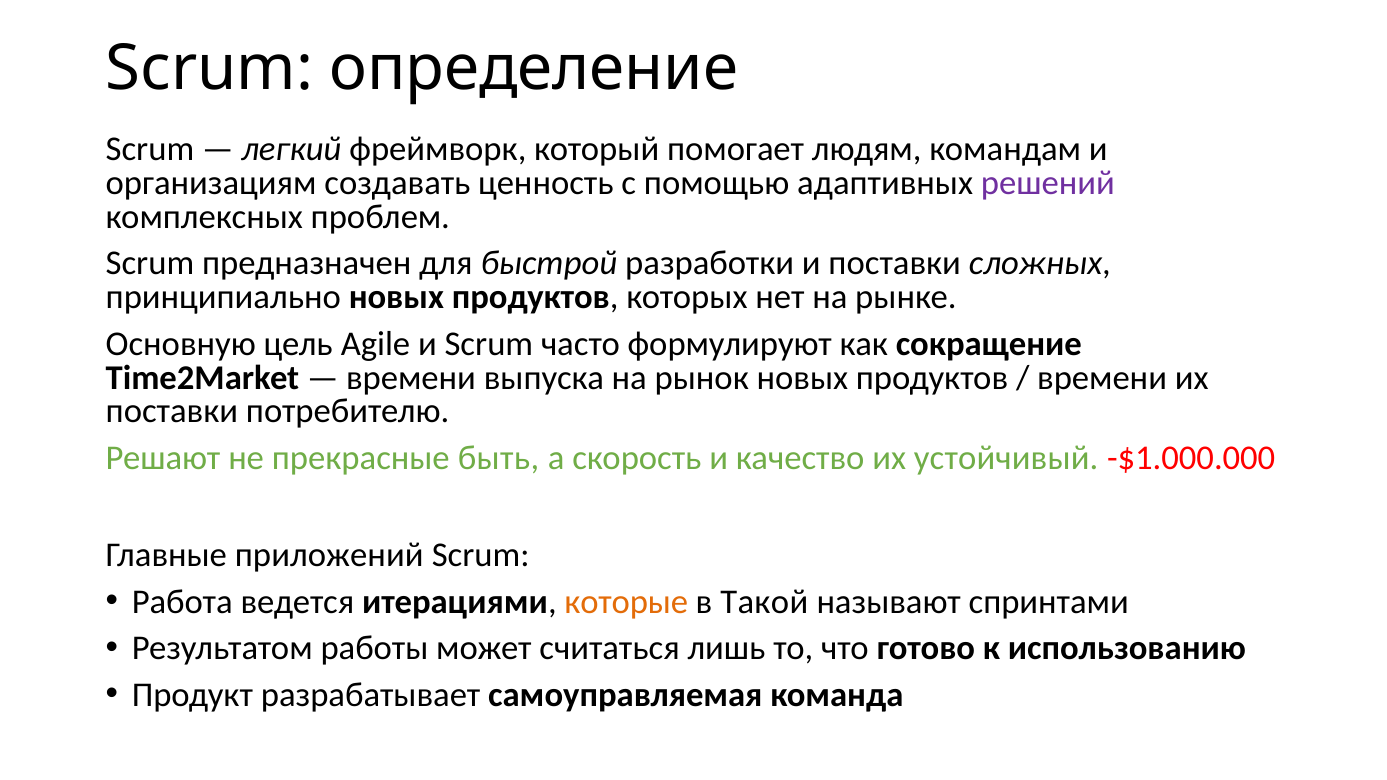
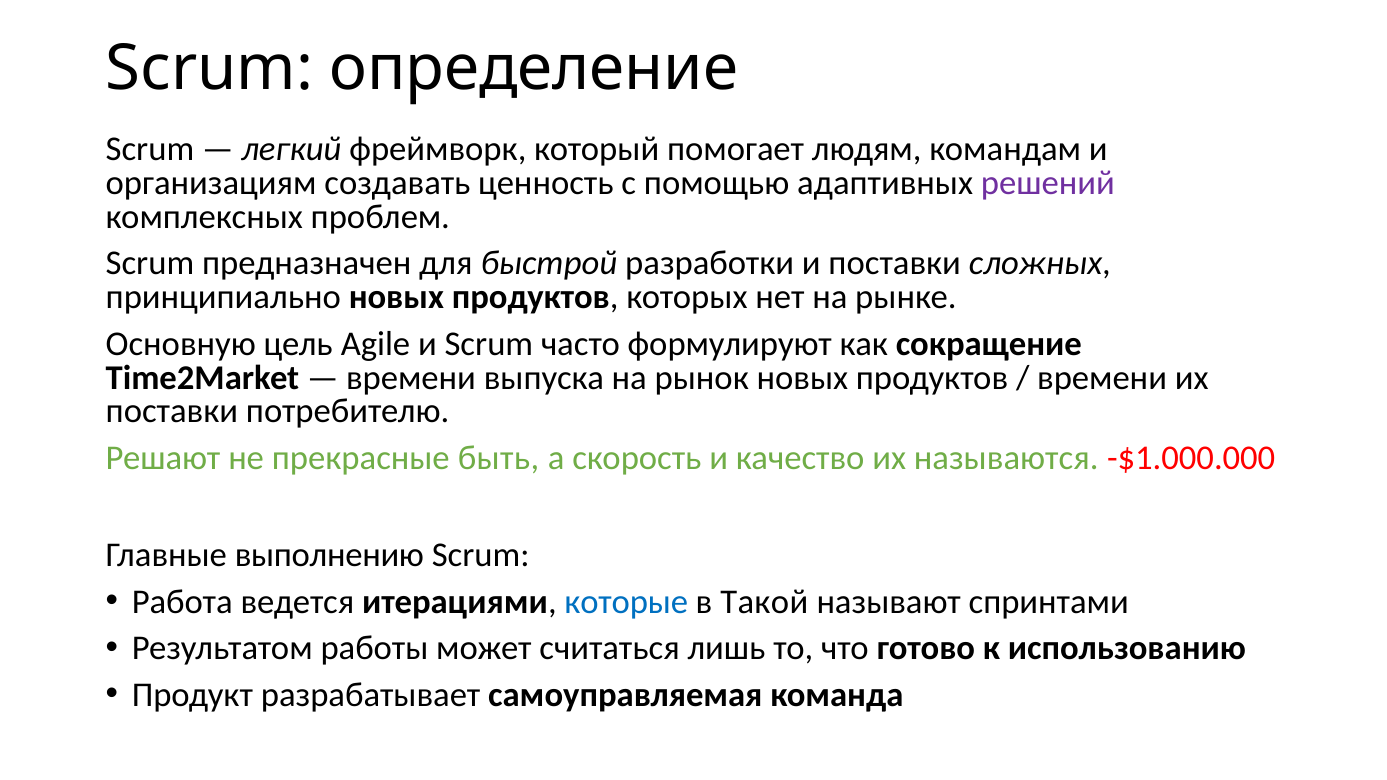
устойчивый: устойчивый -> называются (1006, 458)
приложений: приложений -> выполнению (329, 555)
которые colour: orange -> blue (626, 602)
